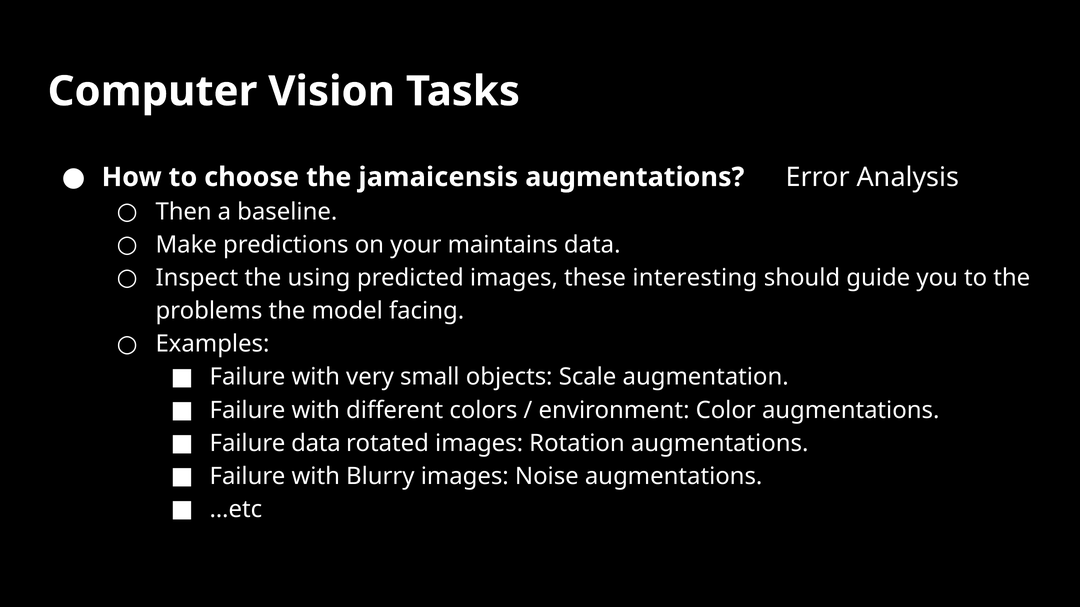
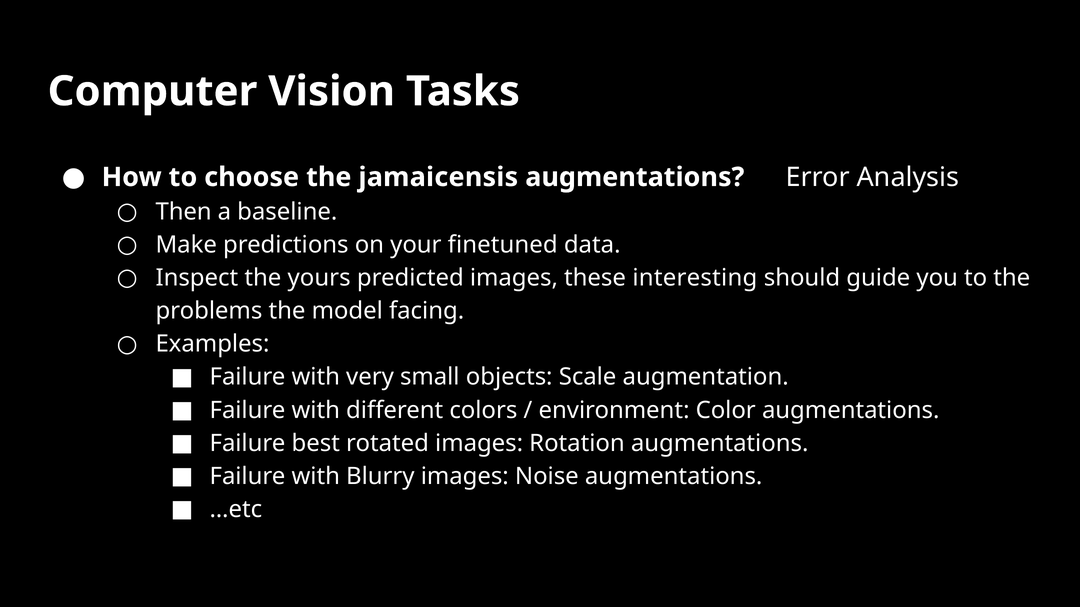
maintains: maintains -> finetuned (503, 245)
using: using -> yours (319, 278)
Failure data: data -> best (316, 444)
